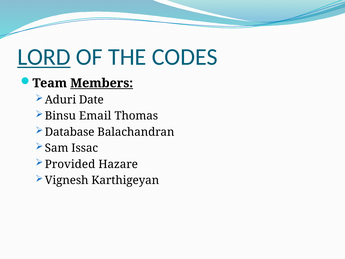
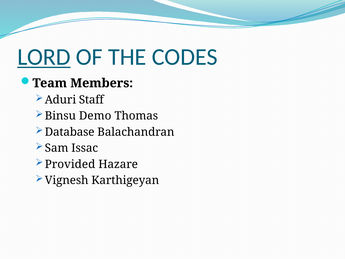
Members underline: present -> none (102, 83)
Date: Date -> Staff (91, 100)
Email: Email -> Demo (95, 116)
